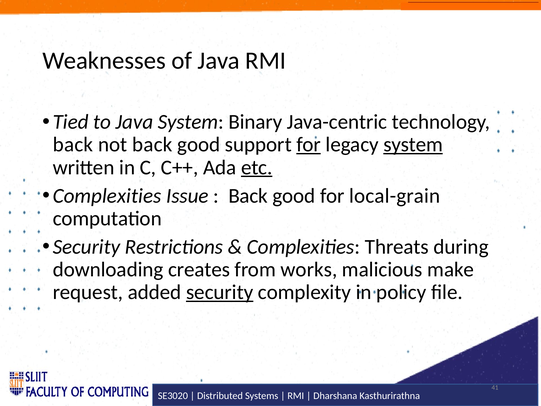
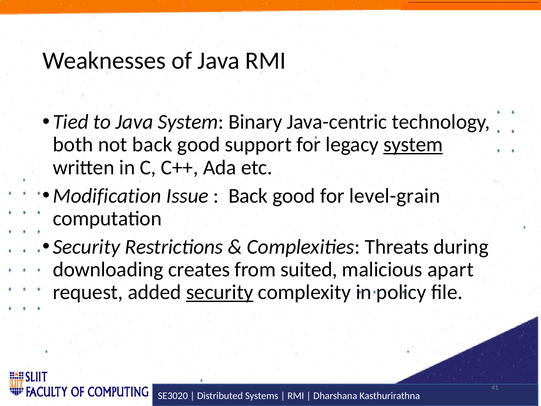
back: back -> both (73, 145)
for underline: present -> none (309, 145)
etc underline: present -> none (257, 167)
Complexities: Complexities -> Modification (107, 196)
local-grain: local-grain -> level-grain (395, 196)
works: works -> suited (309, 269)
make: make -> apart (451, 269)
